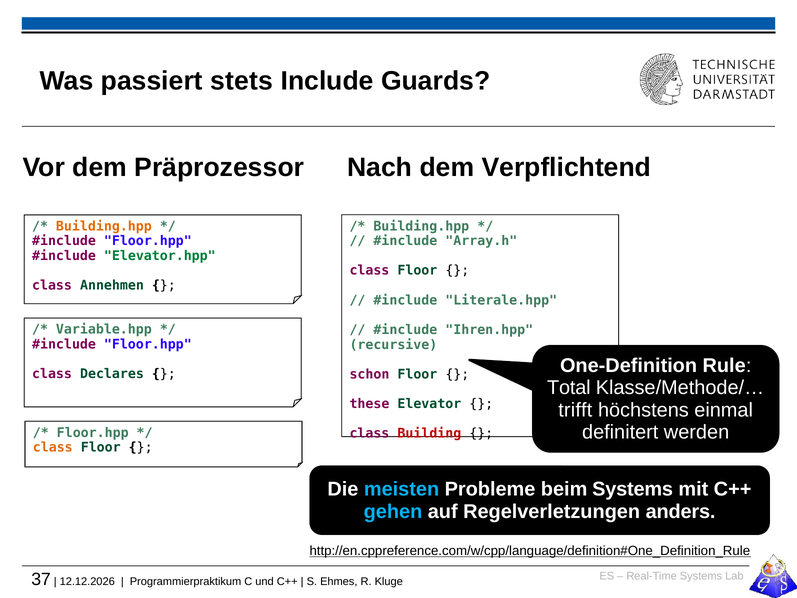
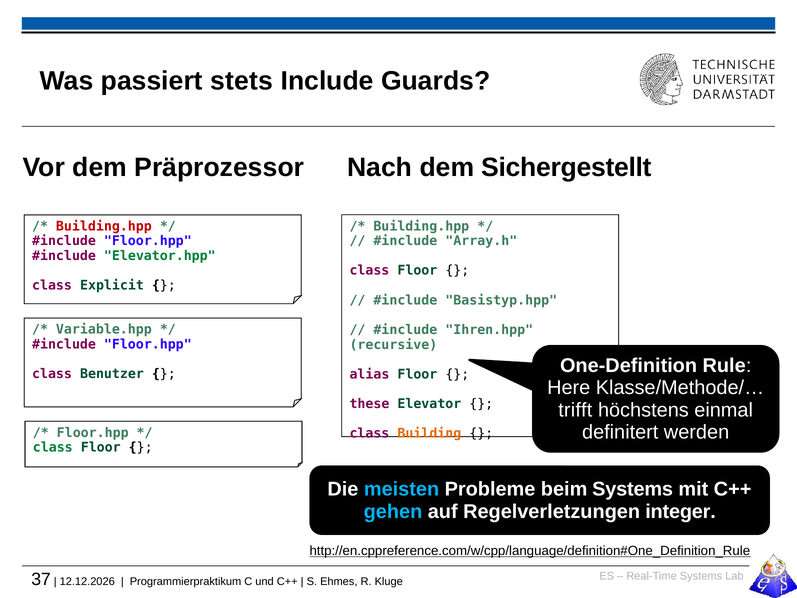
Verpflichtend: Verpflichtend -> Sichergestellt (566, 168)
Building.hpp colour: orange -> red (104, 226)
Annehmen: Annehmen -> Explicit (112, 285)
Literale.hpp: Literale.hpp -> Basistyp.hpp (501, 300)
Declares: Declares -> Benutzer (112, 374)
schon: schon -> alias (369, 374)
Total: Total -> Here (569, 388)
Building colour: red -> orange (429, 433)
class colour: orange -> green (53, 447)
anders: anders -> integer (681, 511)
